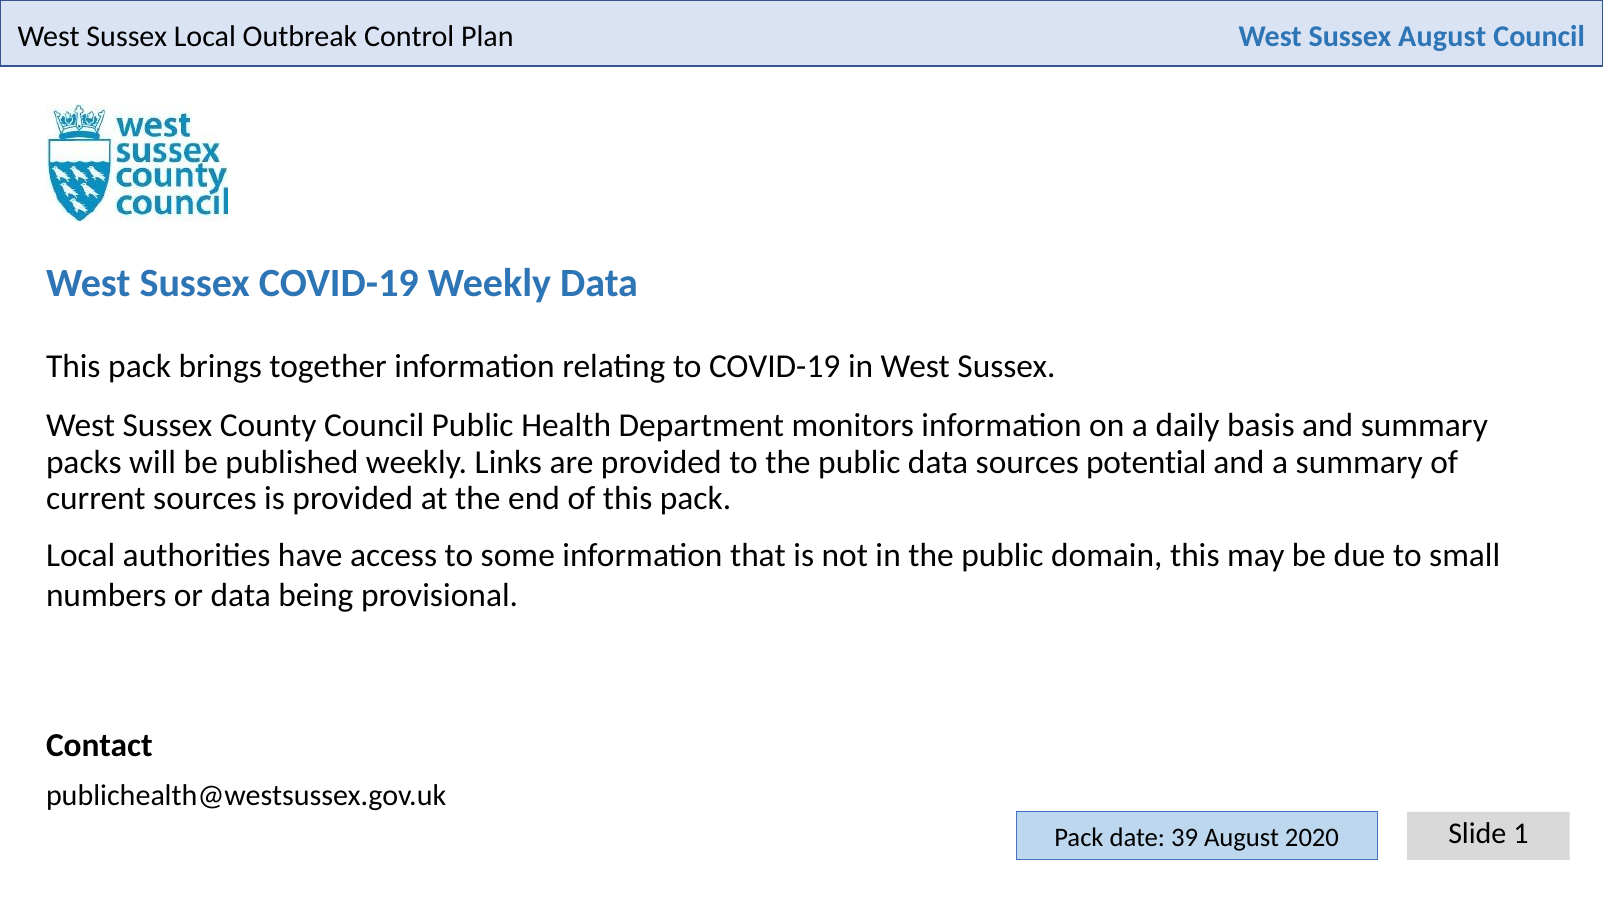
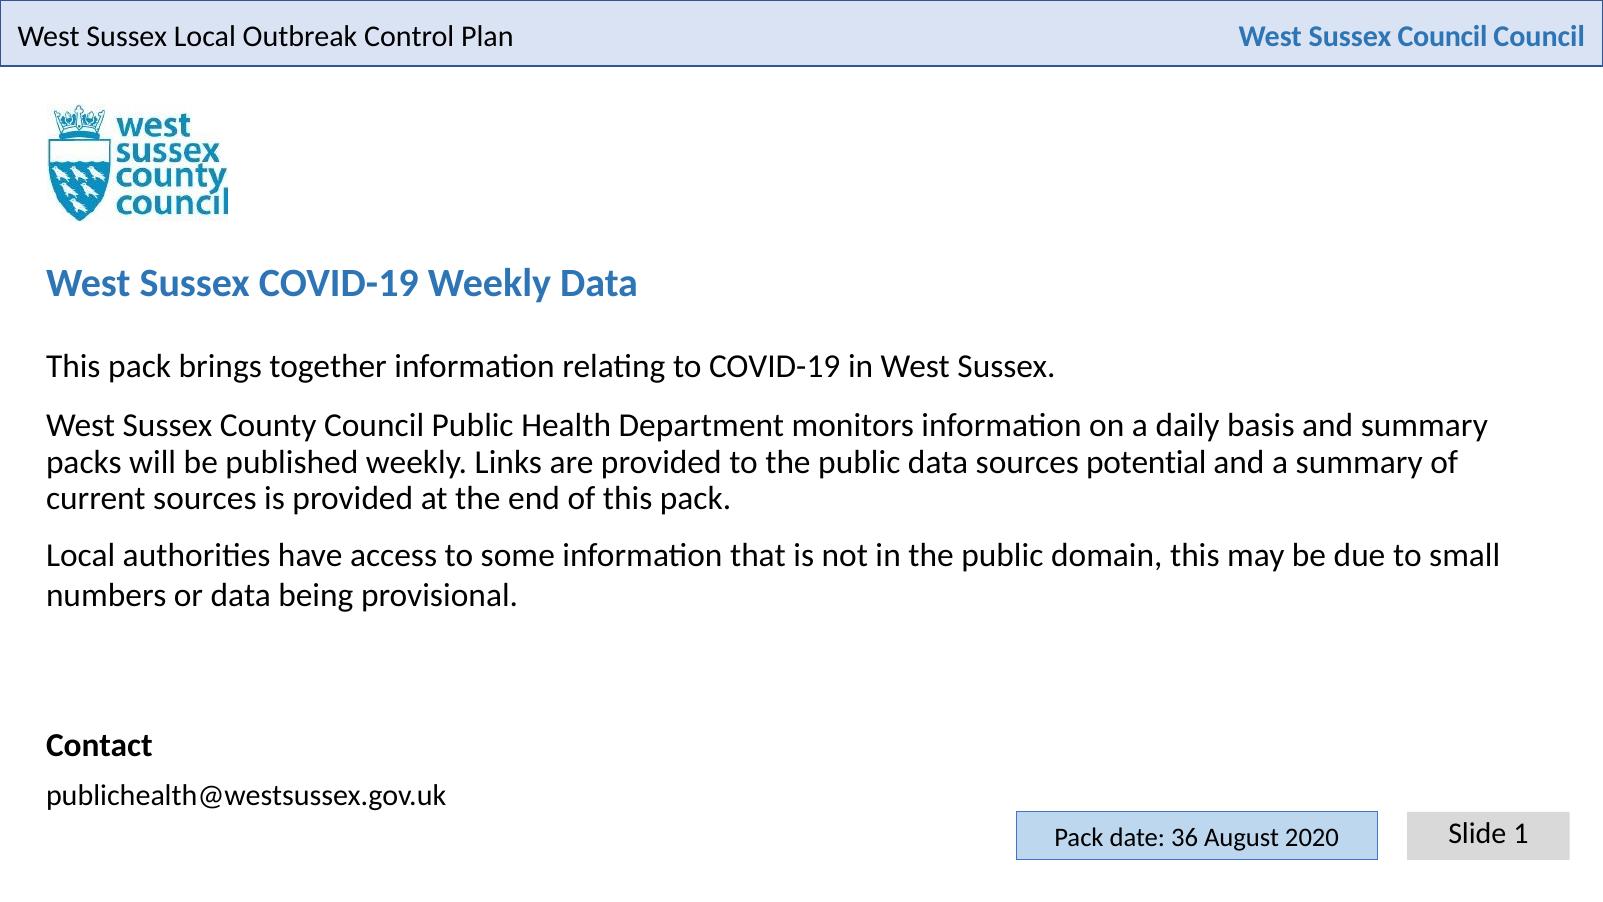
Sussex August: August -> Council (1443, 36)
39: 39 -> 36 (1185, 838)
